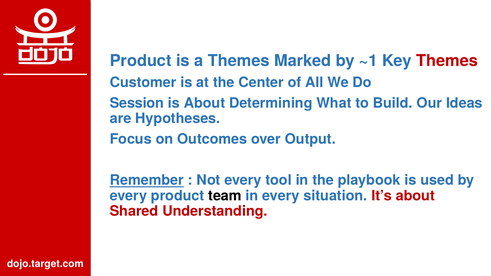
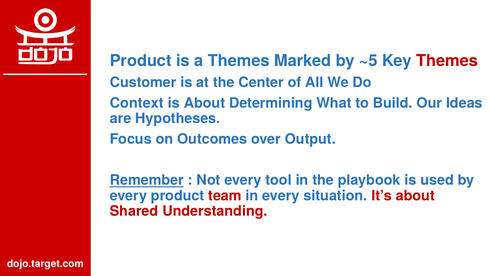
~1: ~1 -> ~5 (368, 61)
Session: Session -> Context (137, 103)
team colour: black -> red (225, 196)
